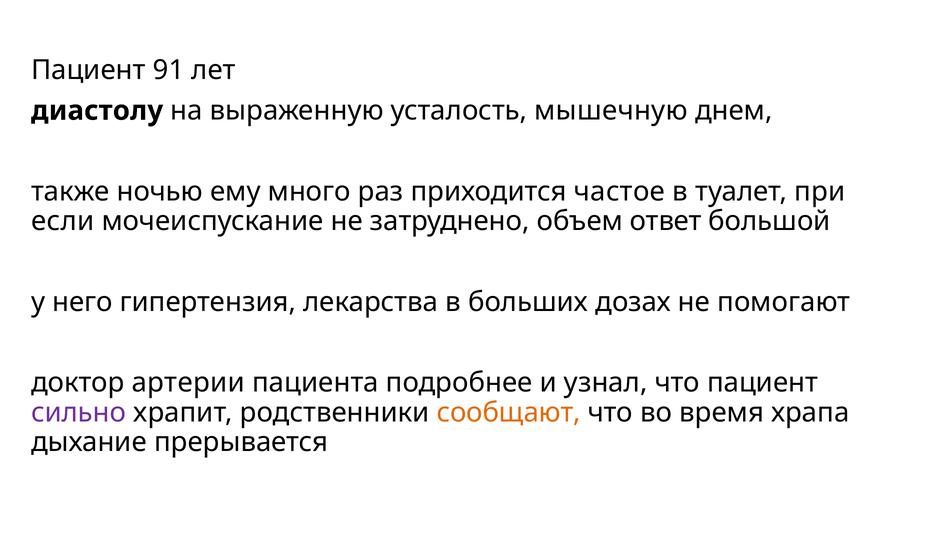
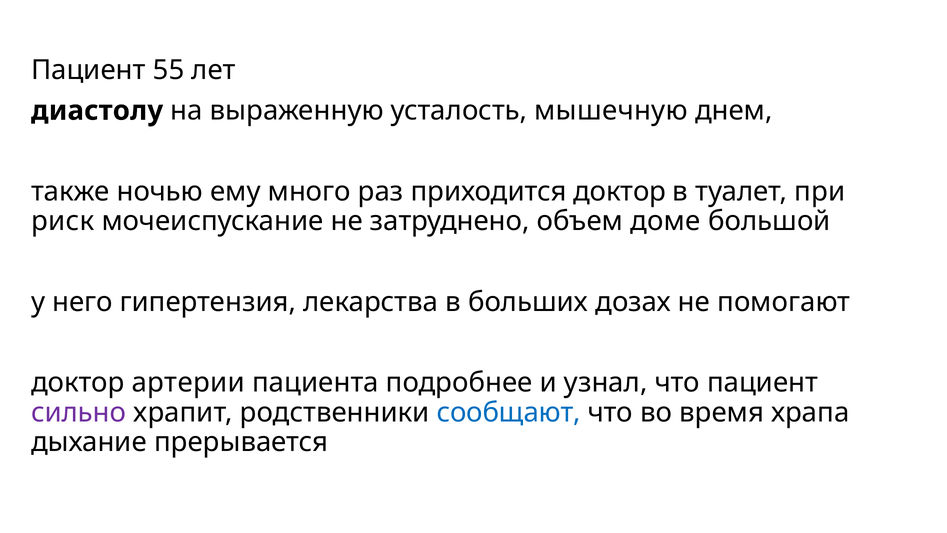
91: 91 -> 55 (169, 70)
приходится частое: частое -> доктор (620, 191)
если: если -> риск (63, 221)
ответ: ответ -> доме (665, 221)
сообщают colour: orange -> blue (509, 412)
